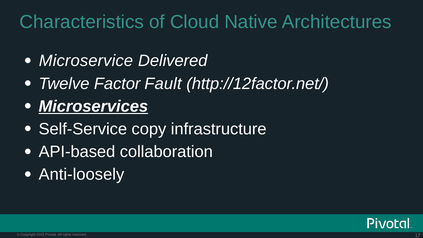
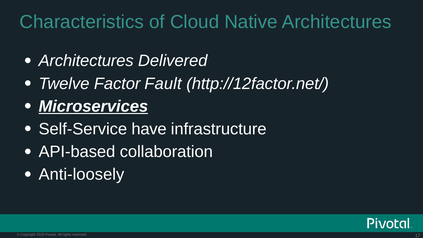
Microservice: Microservice -> Architectures (86, 61)
copy: copy -> have (149, 129)
